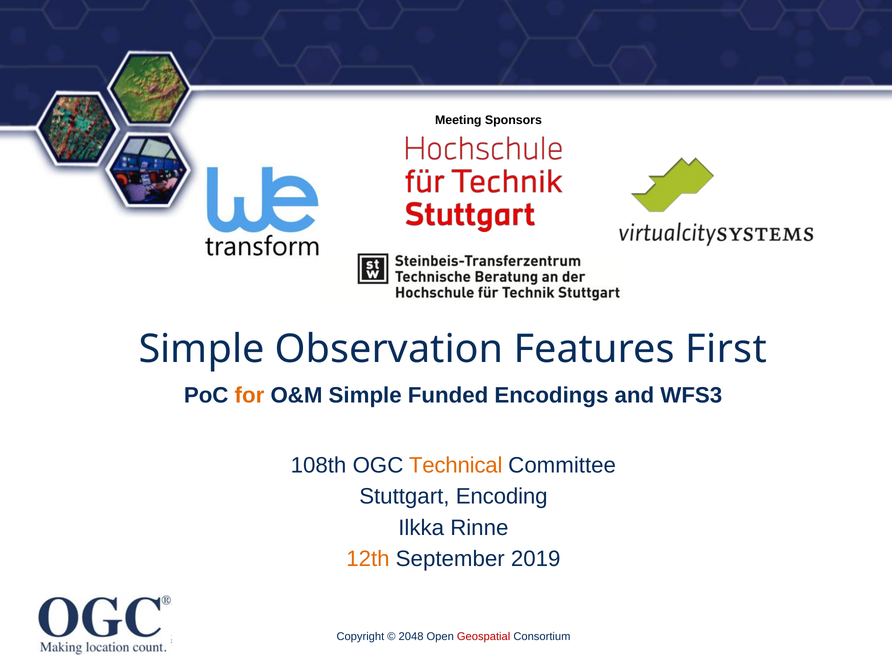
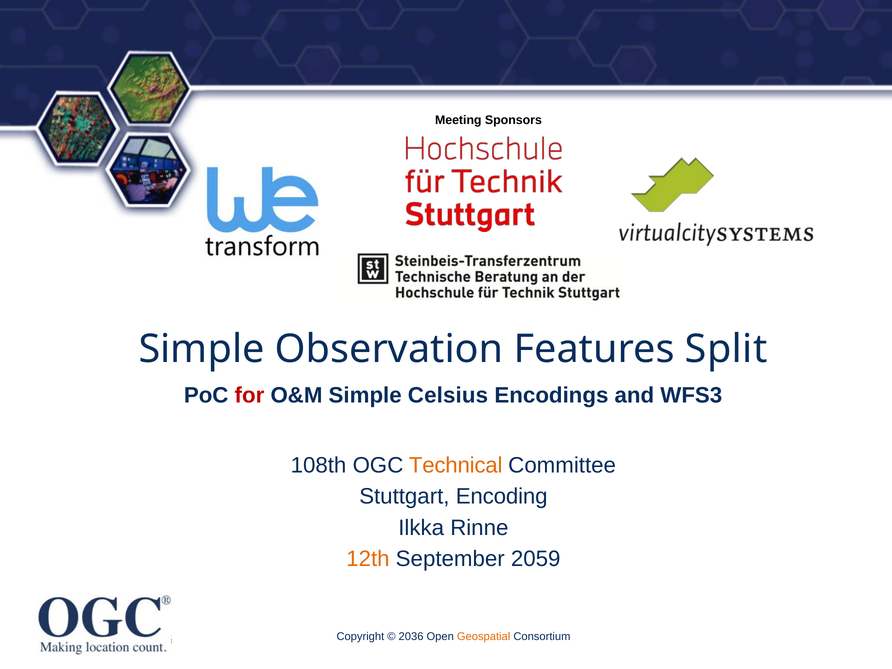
First: First -> Split (726, 349)
for colour: orange -> red (249, 395)
Funded: Funded -> Celsius (448, 395)
2019: 2019 -> 2059 (536, 559)
2048: 2048 -> 2036 (411, 636)
Geospatial colour: red -> orange (484, 636)
